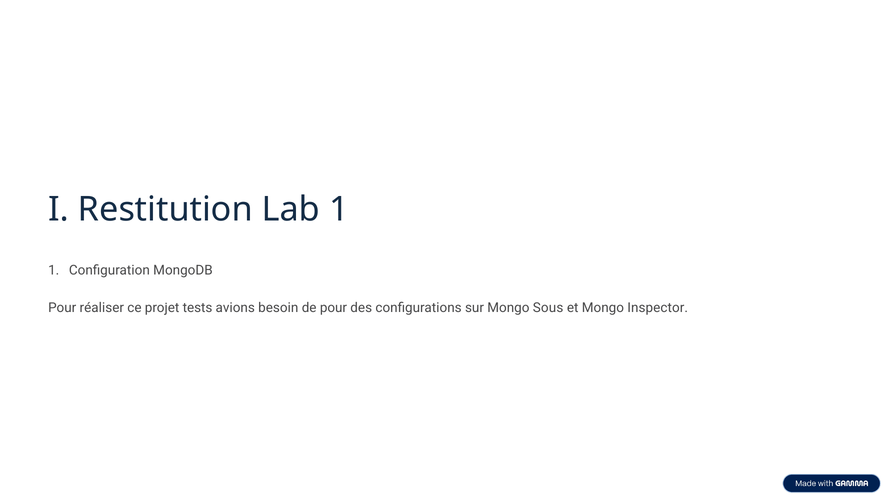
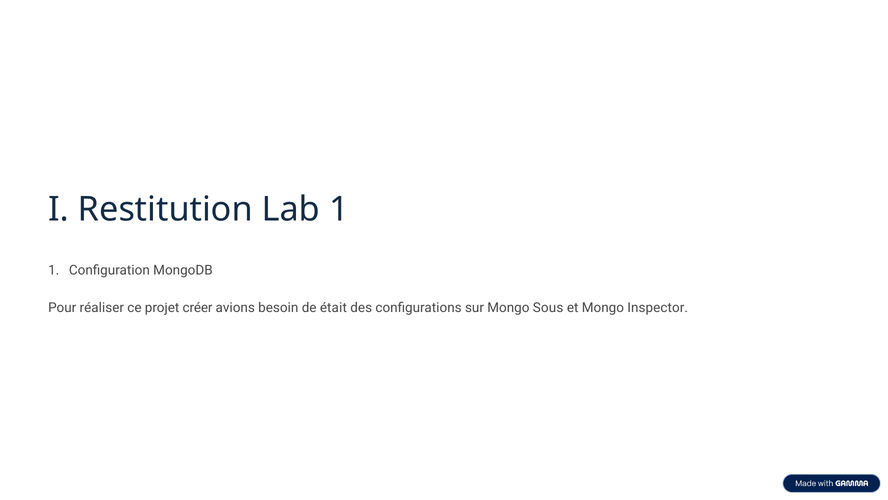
tests: tests -> créer (198, 308)
de pour: pour -> était (333, 308)
